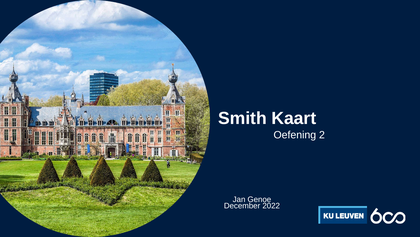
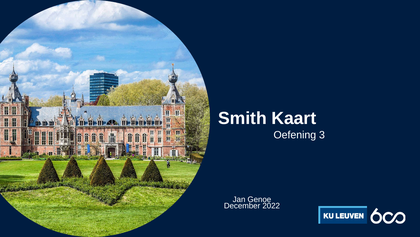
2: 2 -> 3 (322, 135)
